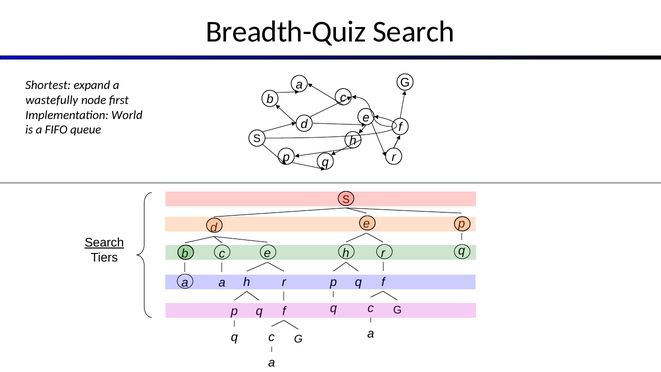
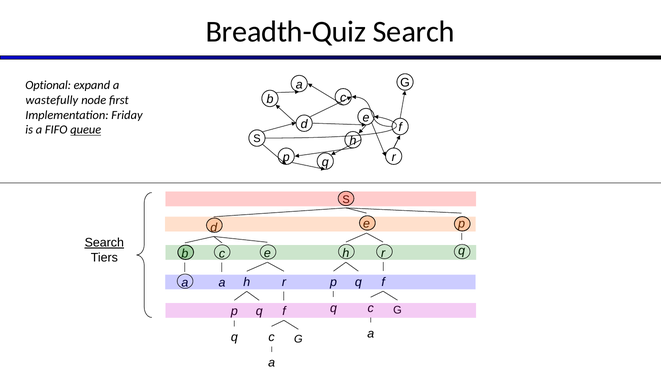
Shortest: Shortest -> Optional (48, 85)
World: World -> Friday (127, 115)
queue underline: none -> present (86, 130)
